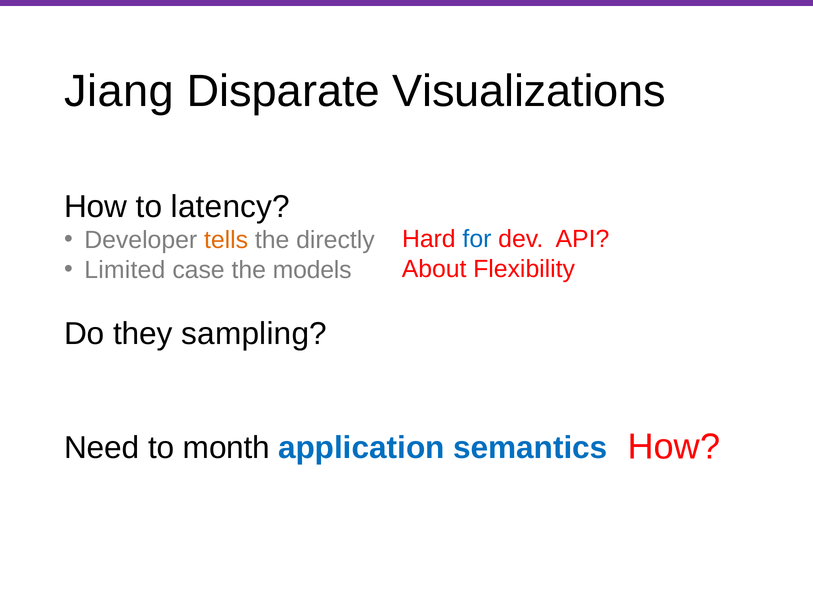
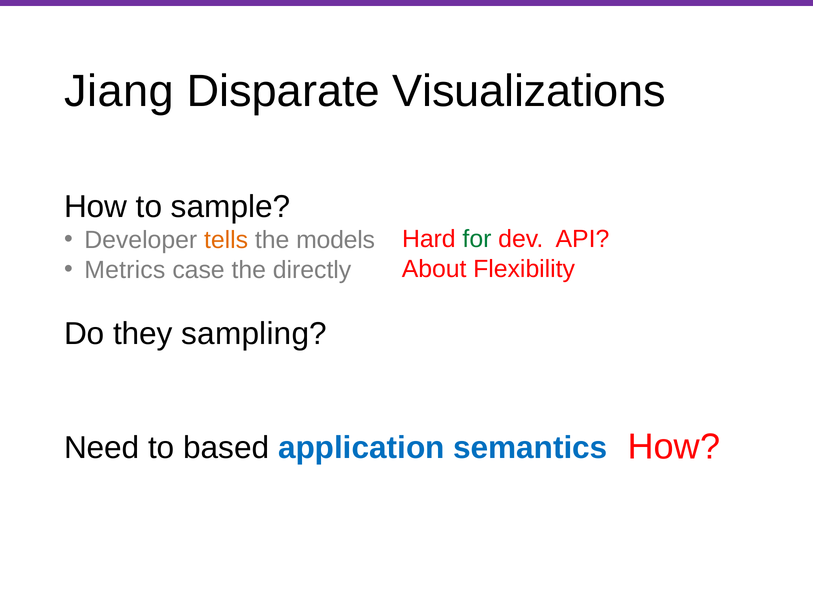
latency: latency -> sample (231, 207)
directly: directly -> models (336, 240)
for colour: blue -> green (477, 239)
Limited: Limited -> Metrics (125, 270)
models: models -> directly (312, 270)
month: month -> based (226, 448)
